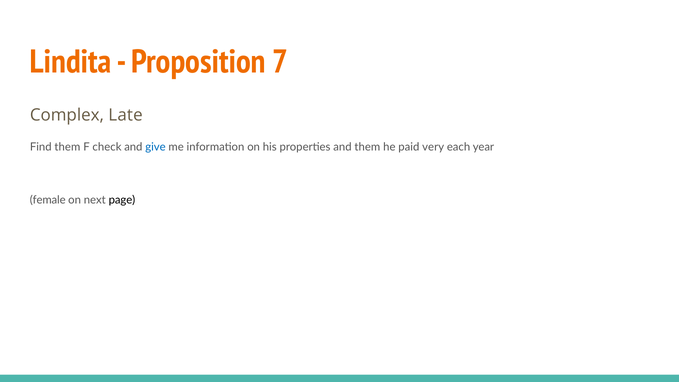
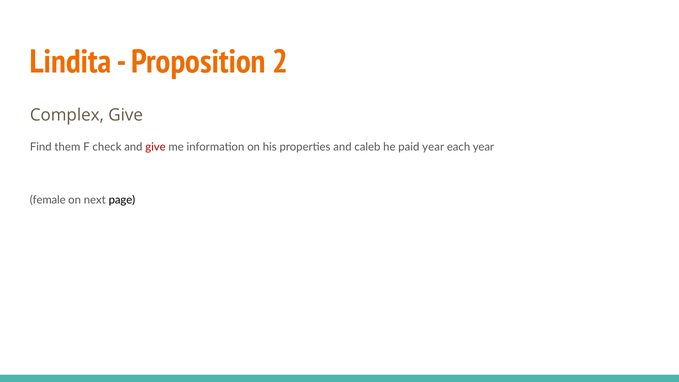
7: 7 -> 2 (280, 62)
Complex Late: Late -> Give (126, 115)
give colour: blue -> red (155, 147)
and them: them -> caleb (367, 147)
paid very: very -> year (433, 147)
